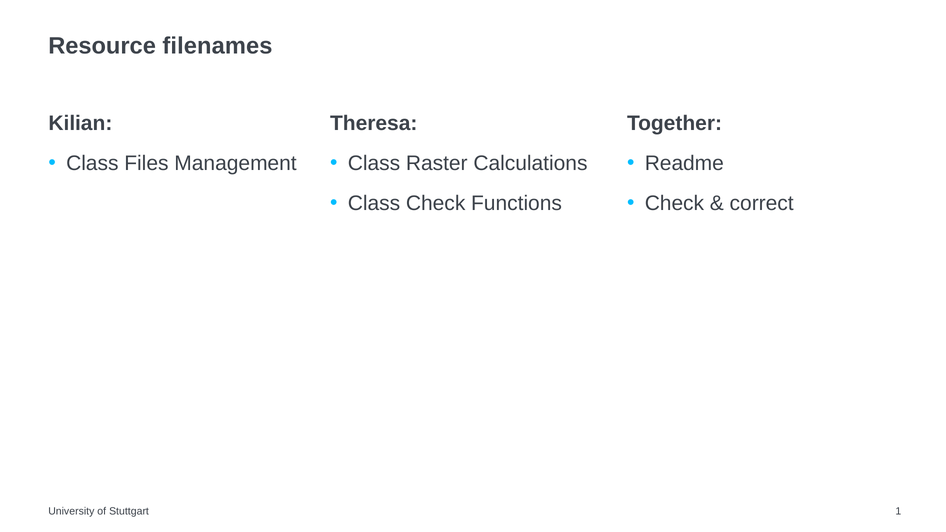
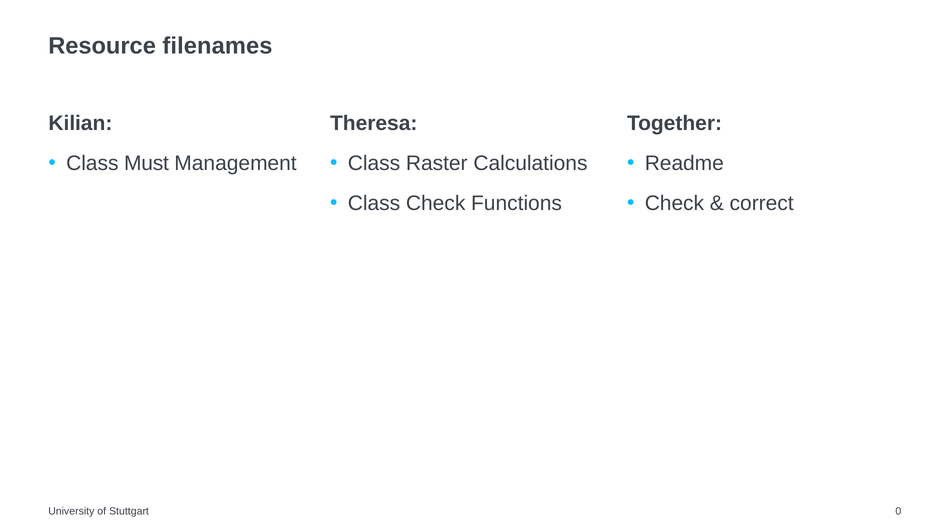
Files: Files -> Must (147, 163)
1: 1 -> 0 (898, 512)
